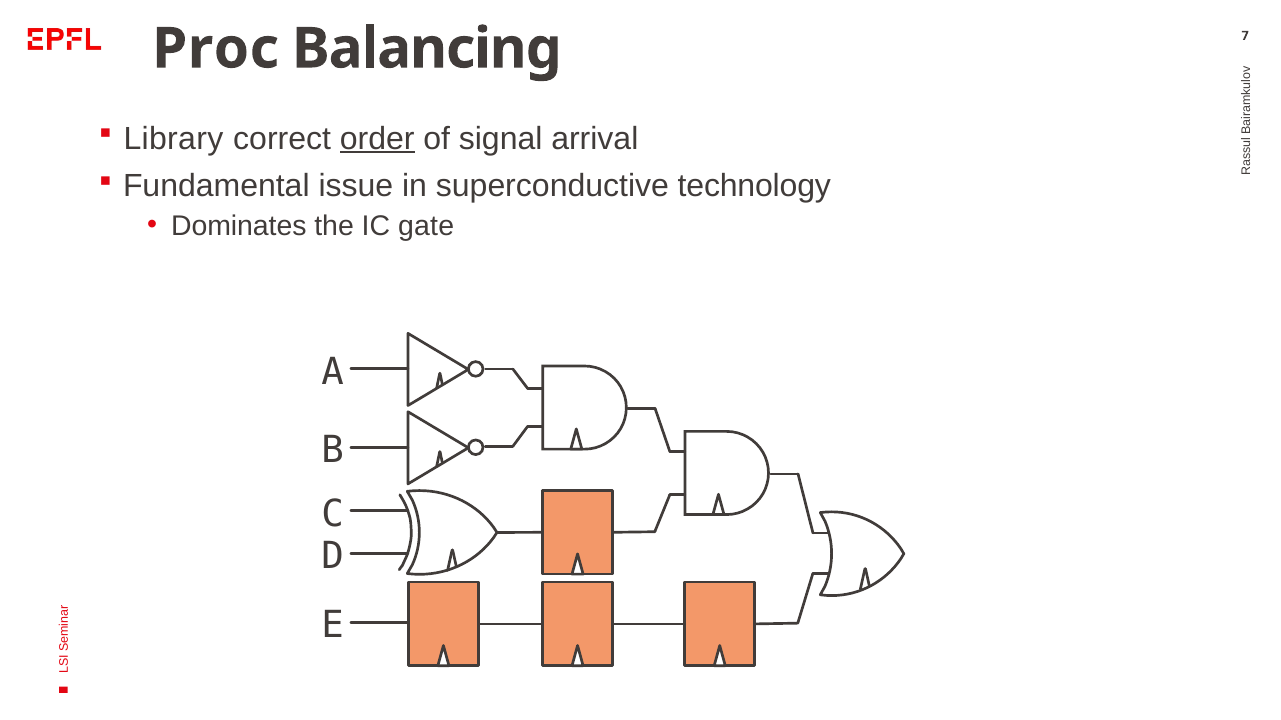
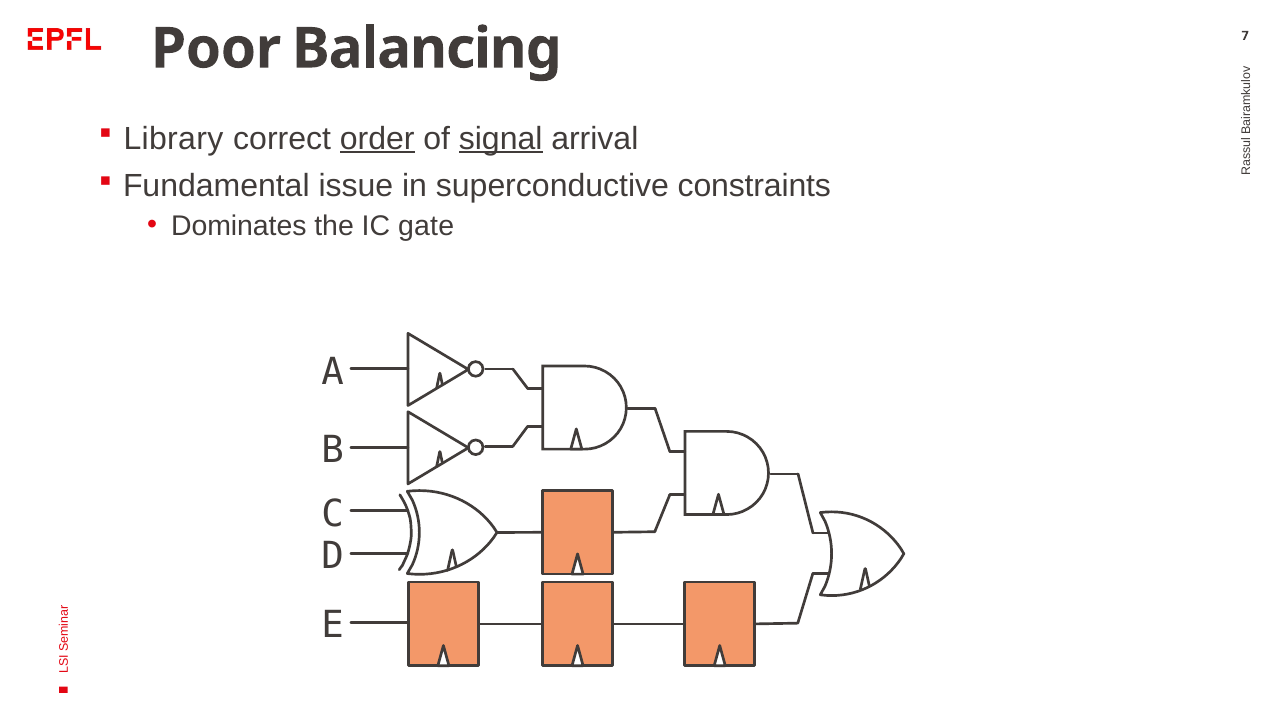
Proc: Proc -> Poor (216, 49)
signal underline: none -> present (501, 139)
technology: technology -> constraints (754, 187)
